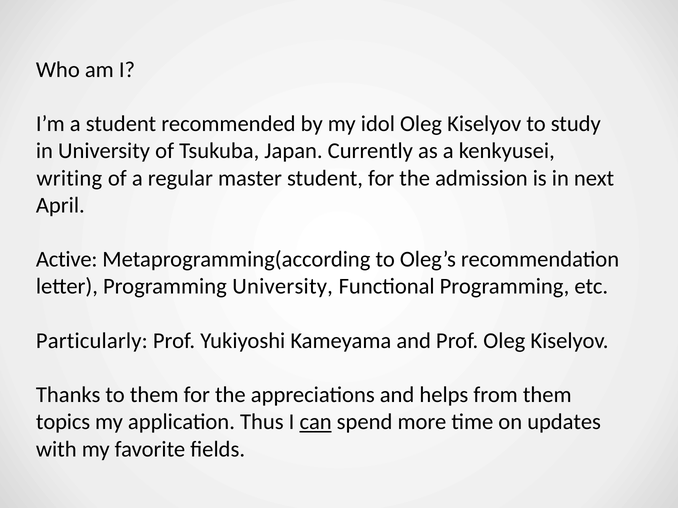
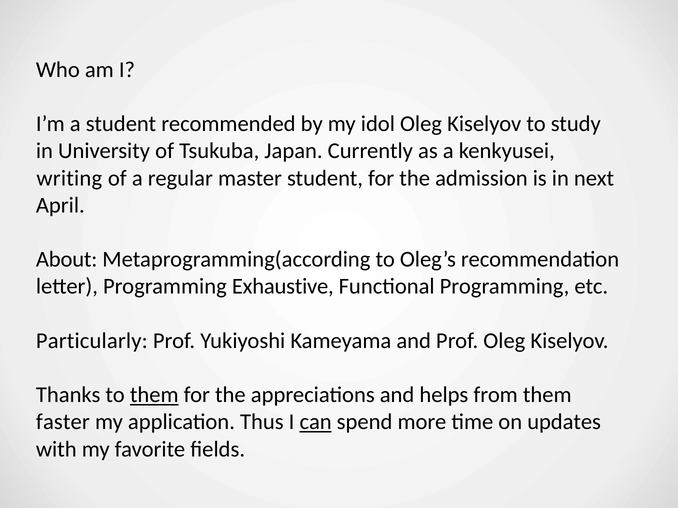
Active: Active -> About (67, 260)
Programming University: University -> Exhaustive (283, 287)
them underline: none -> present (154, 395)
topics: topics -> faster (63, 422)
